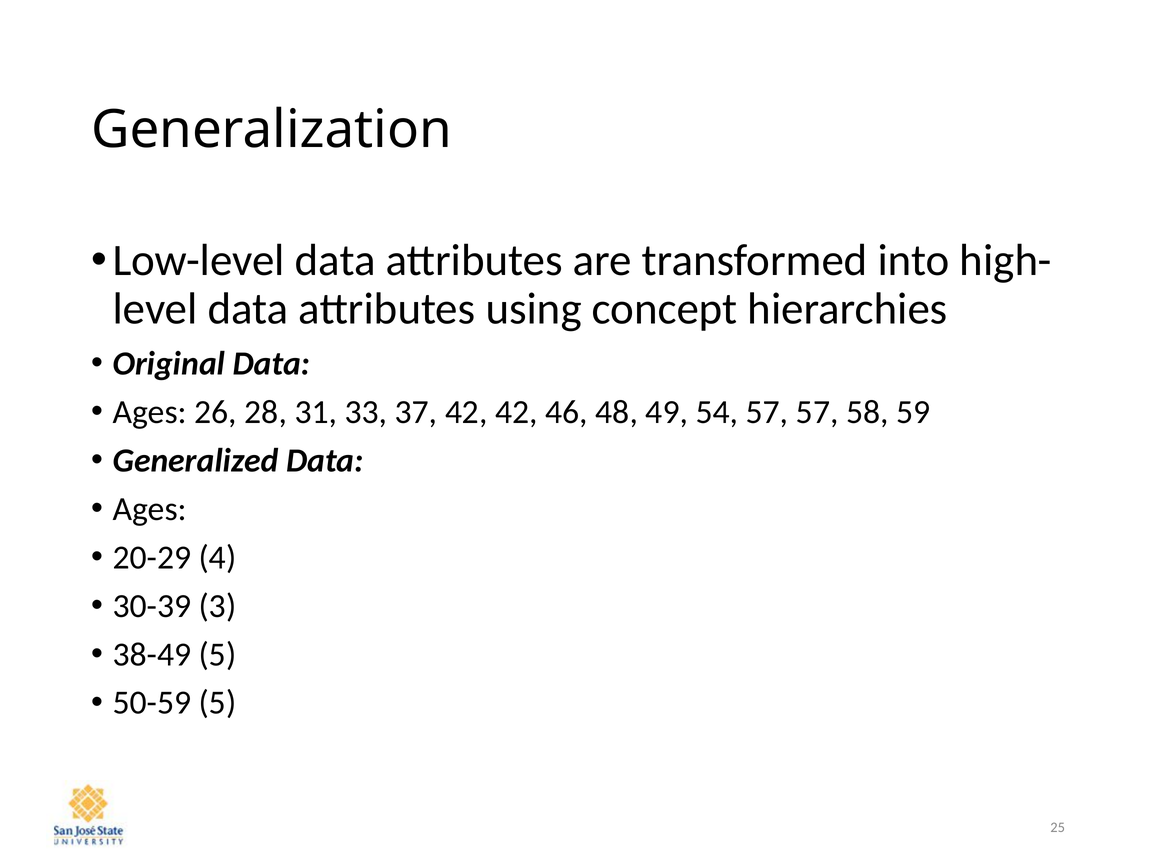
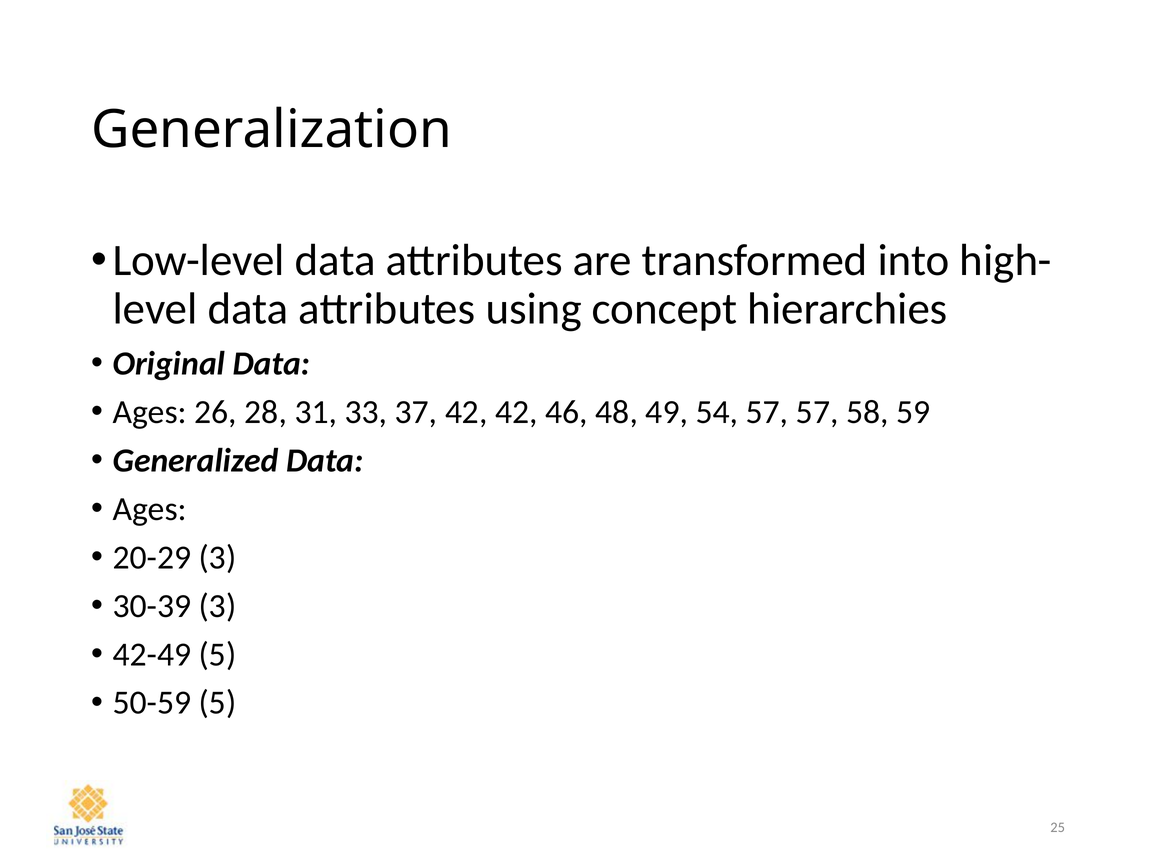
20-29 4: 4 -> 3 (218, 557)
38-49: 38-49 -> 42-49 (152, 654)
